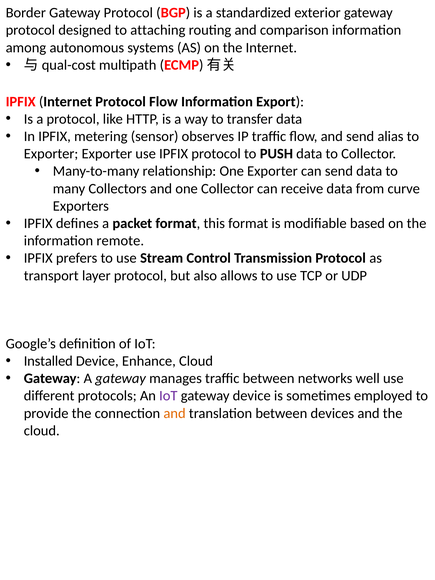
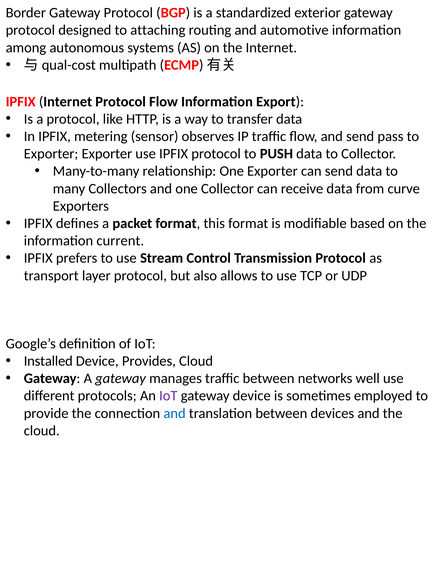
comparison: comparison -> automotive (294, 30)
alias: alias -> pass (390, 136)
remote: remote -> current (120, 241)
Enhance: Enhance -> Provides (149, 361)
and colour: orange -> blue (175, 413)
